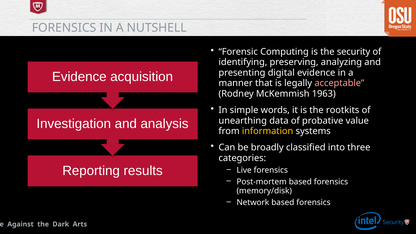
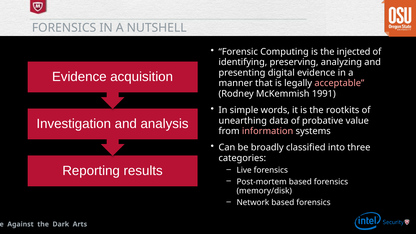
security: security -> injected (354, 52)
1963: 1963 -> 1991 (324, 94)
information colour: yellow -> pink (268, 131)
